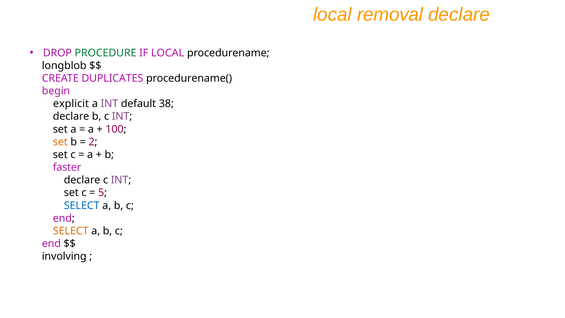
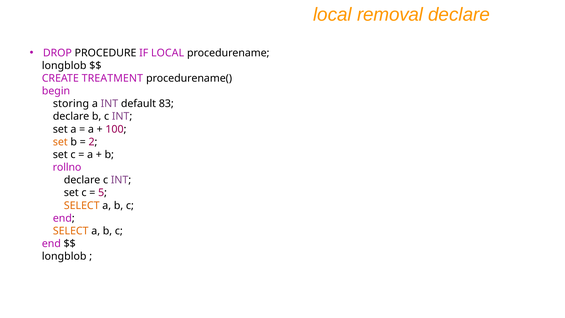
PROCEDURE colour: green -> black (106, 53)
DUPLICATES: DUPLICATES -> TREATMENT (112, 78)
explicit: explicit -> storing (71, 104)
38: 38 -> 83 (166, 104)
faster: faster -> rollno (67, 167)
SELECT colour: blue -> orange (82, 205)
involving: involving -> longblob (64, 256)
